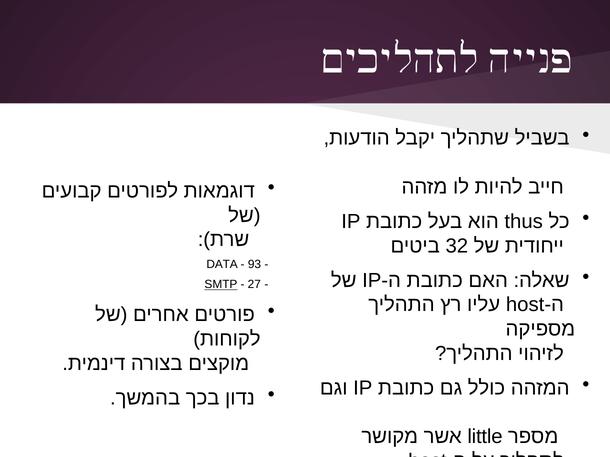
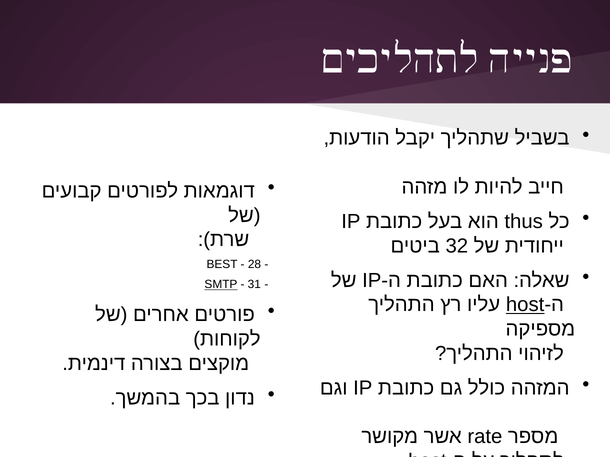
DATA: DATA -> BEST (222, 265)
93: 93 -> 28 (254, 265)
27: 27 -> 31 (254, 285)
host underline: none -> present (525, 305)
little: little -> rate (485, 437)
